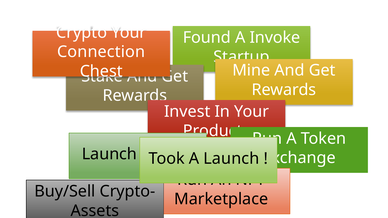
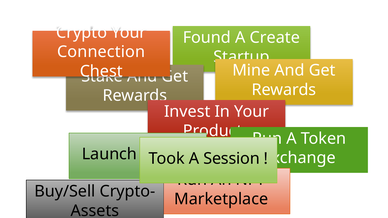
Invoke: Invoke -> Create (275, 38)
A Launch: Launch -> Session (232, 159)
